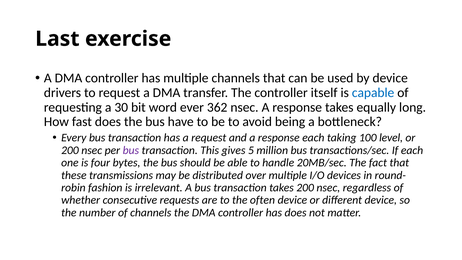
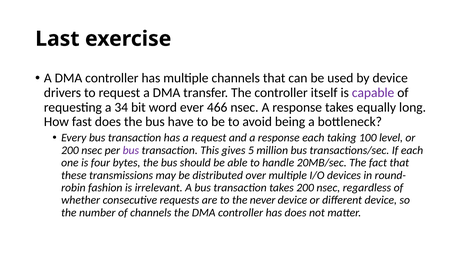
capable colour: blue -> purple (373, 93)
30: 30 -> 34 (121, 107)
362: 362 -> 466 (217, 107)
often: often -> never (263, 200)
